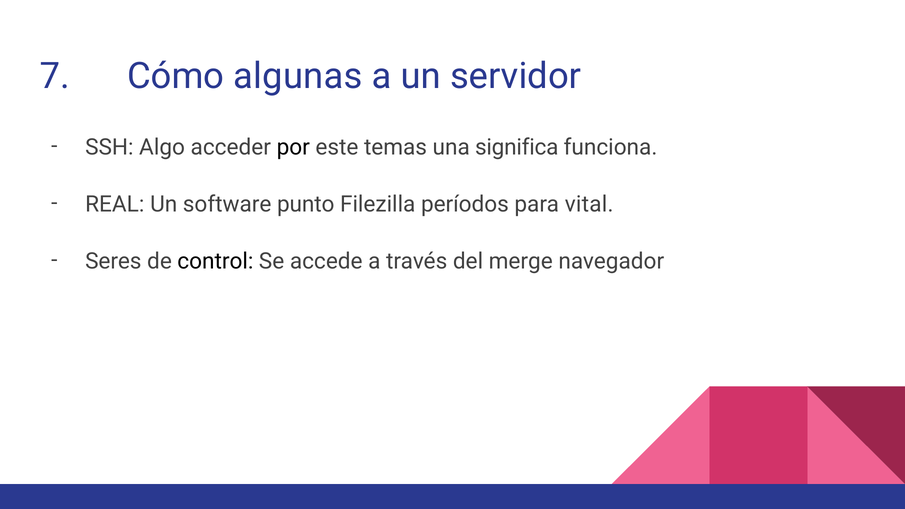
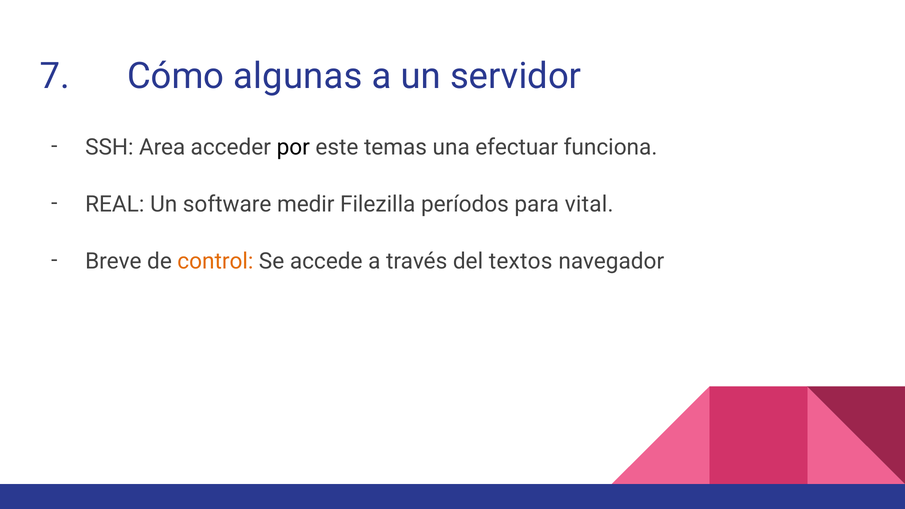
Algo: Algo -> Area (162, 147)
significa: significa -> efectuar (517, 147)
punto: punto -> medir (306, 204)
Seres: Seres -> Breve (113, 261)
control colour: black -> orange (215, 261)
merge: merge -> textos (521, 261)
